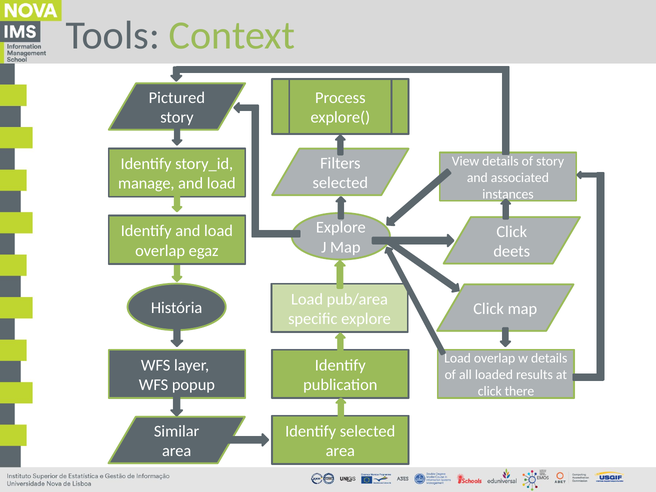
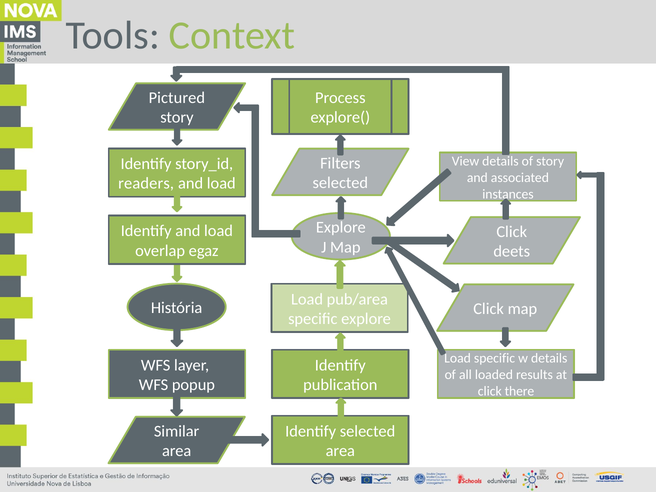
manage: manage -> readers (146, 184)
overlap: overlap -> specific (495, 358)
